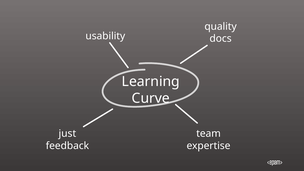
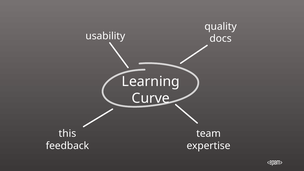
just: just -> this (67, 134)
